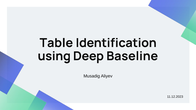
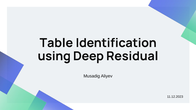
Baseline: Baseline -> Residual (132, 56)
